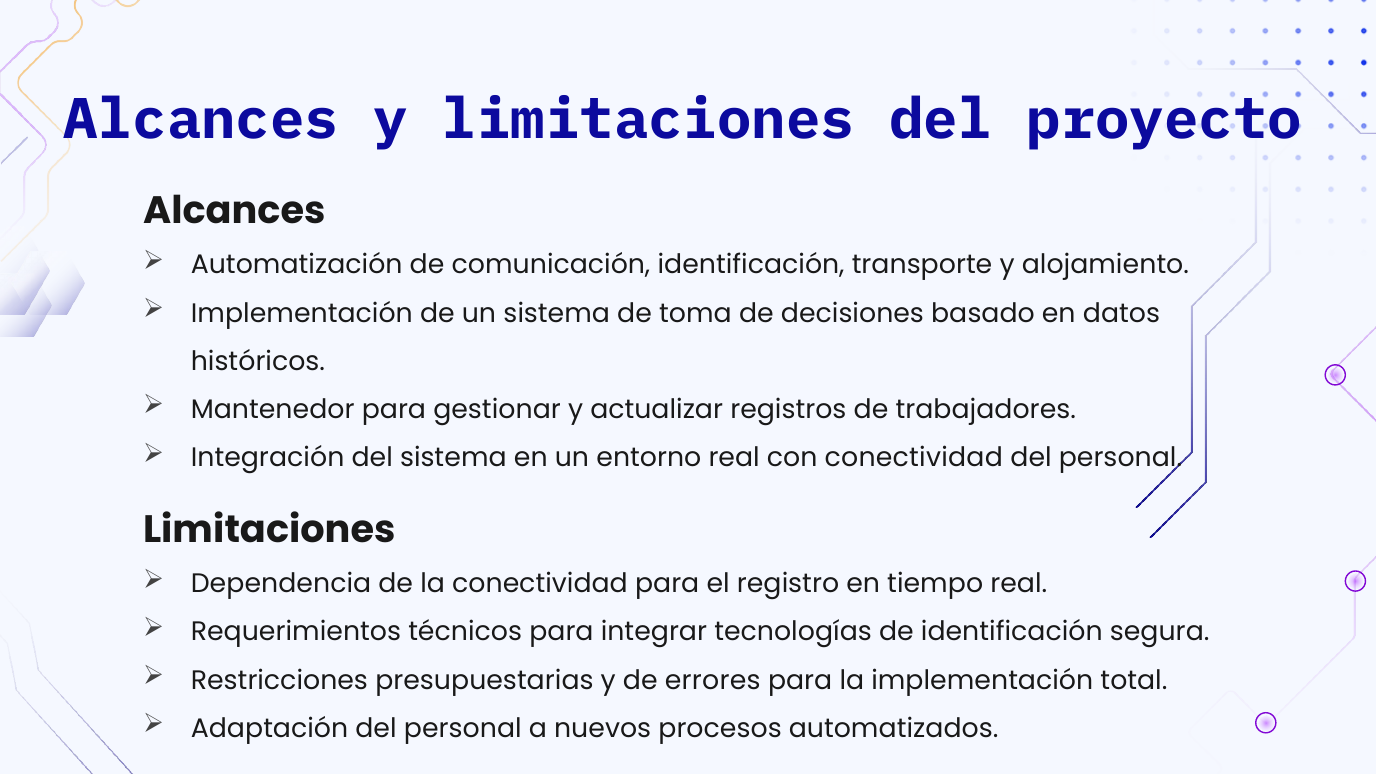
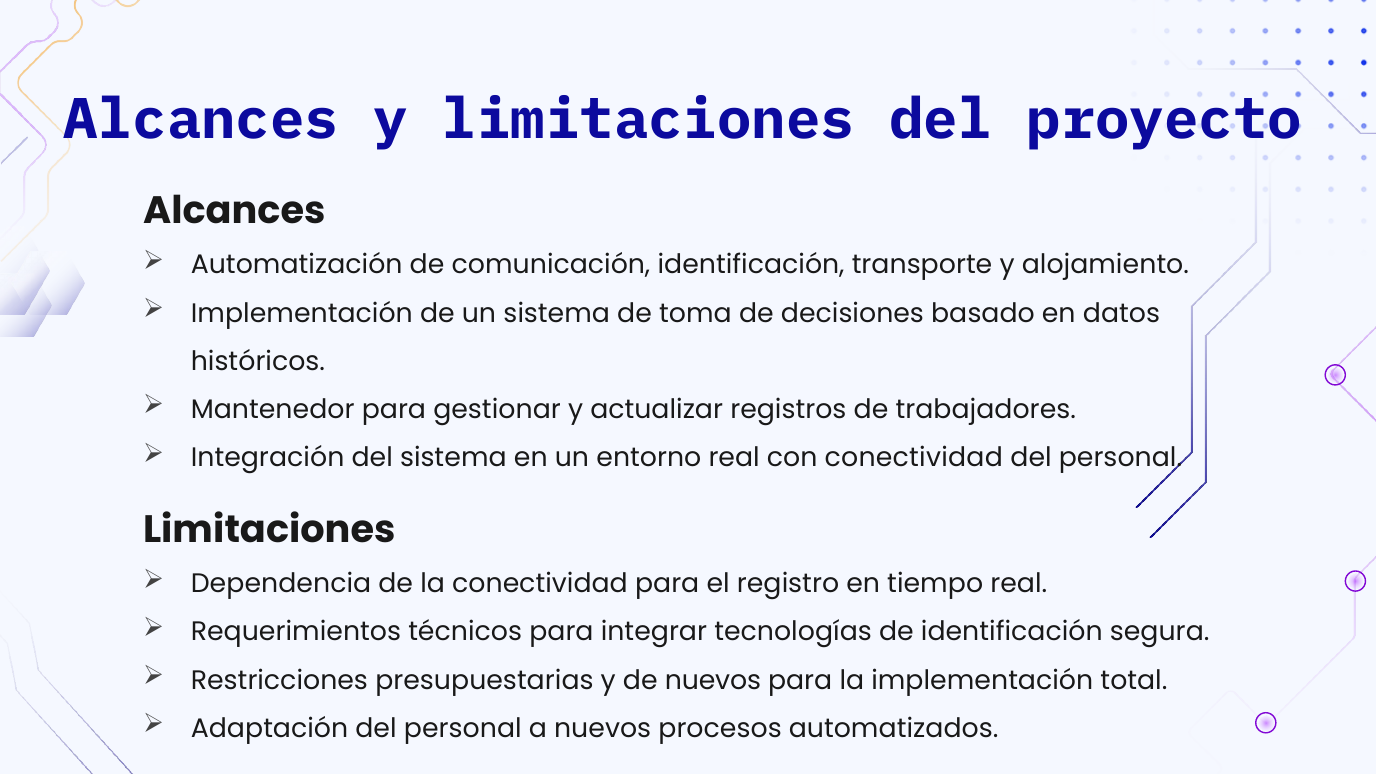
de errores: errores -> nuevos (713, 680)
